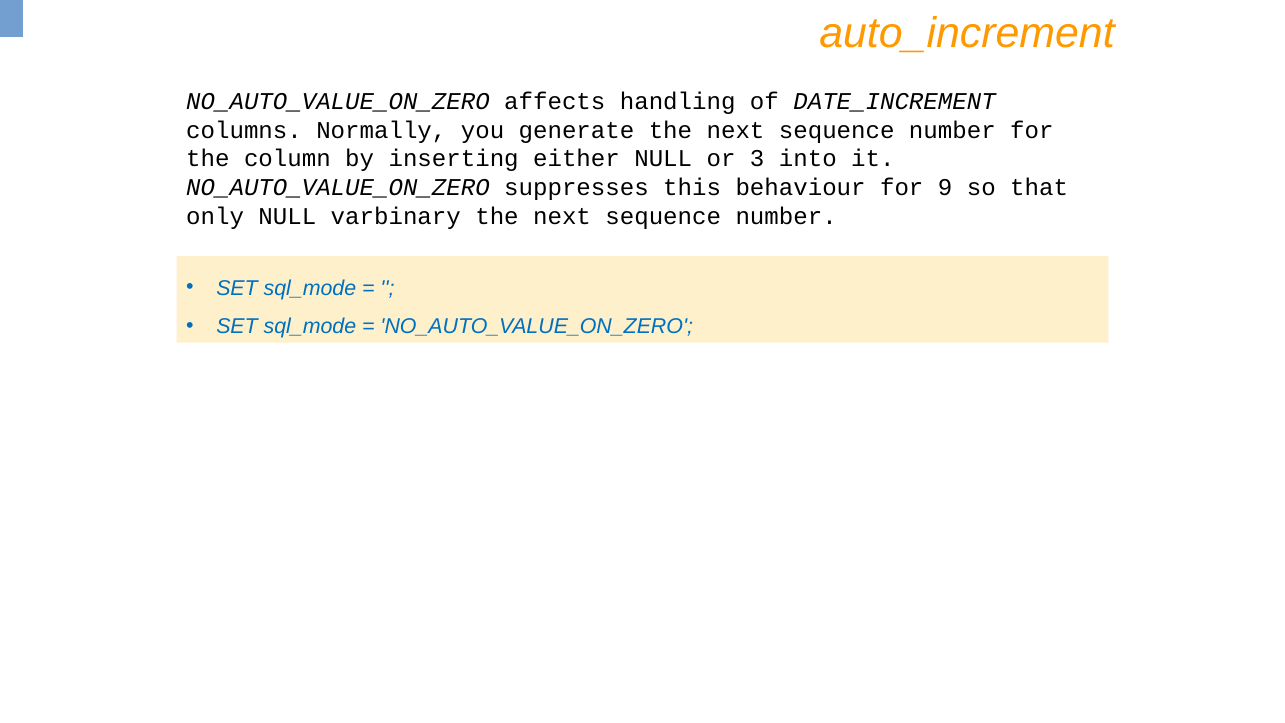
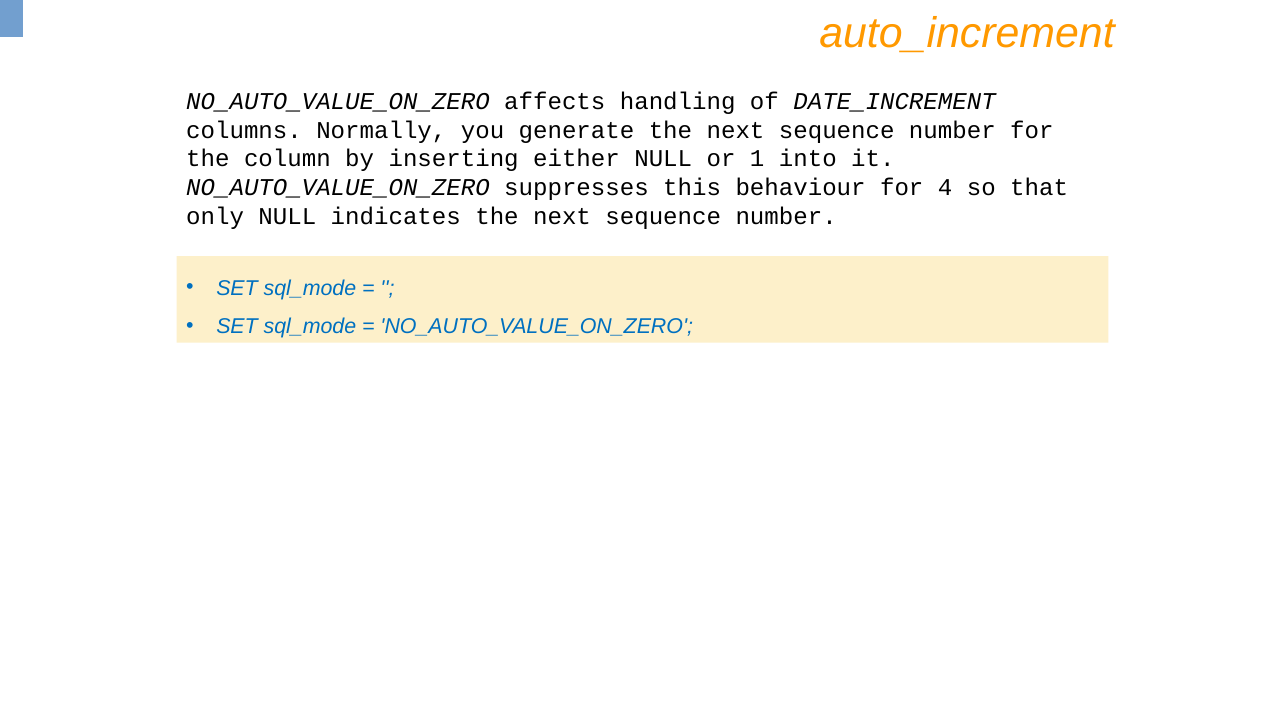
3: 3 -> 1 (757, 159)
9: 9 -> 4 (945, 188)
varbinary: varbinary -> indicates (396, 217)
